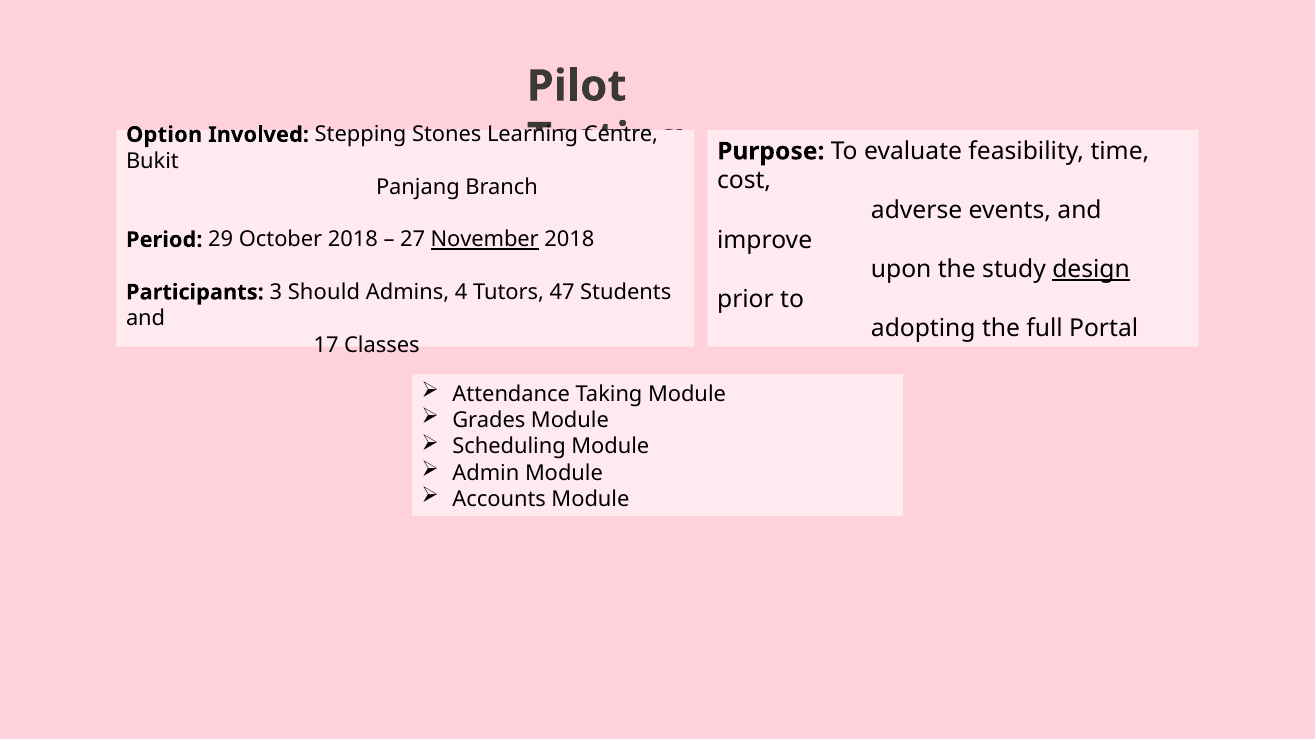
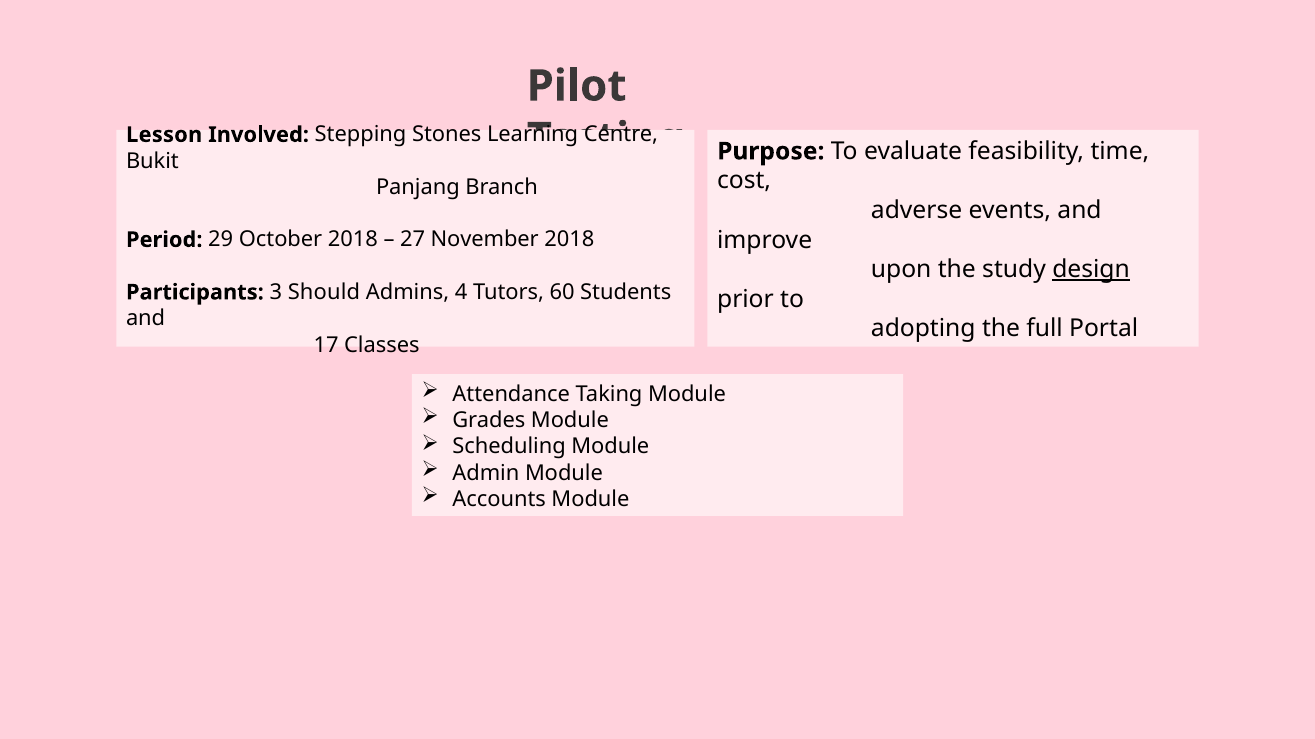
Option: Option -> Lesson (164, 135)
November underline: present -> none (485, 240)
47: 47 -> 60 (562, 293)
